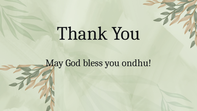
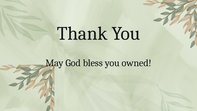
ondhu: ondhu -> owned (137, 63)
